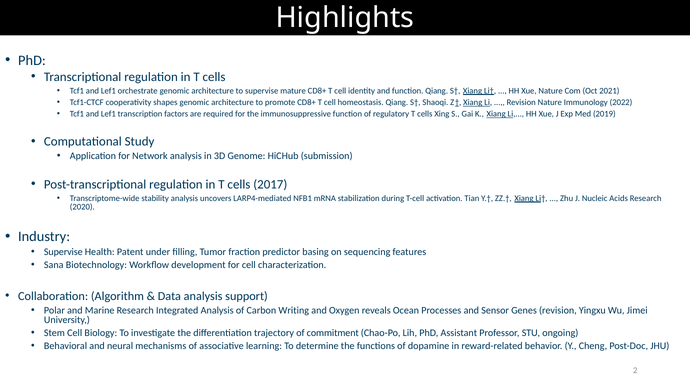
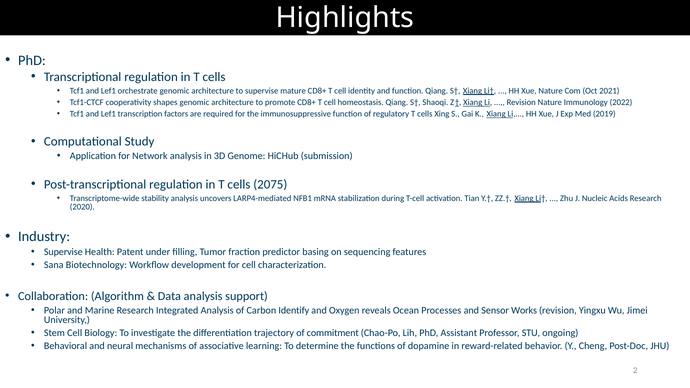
2017: 2017 -> 2075 (270, 185)
Writing: Writing -> Identify (294, 310)
Genes: Genes -> Works (524, 310)
